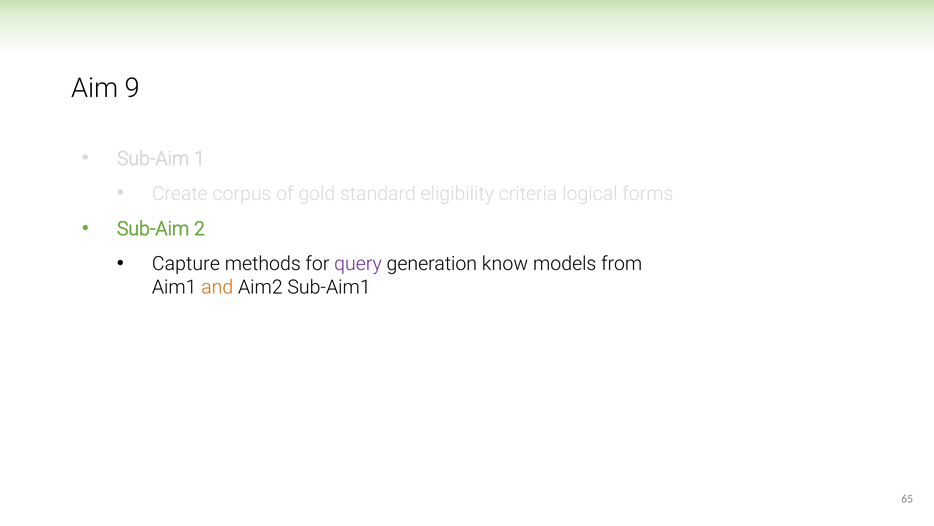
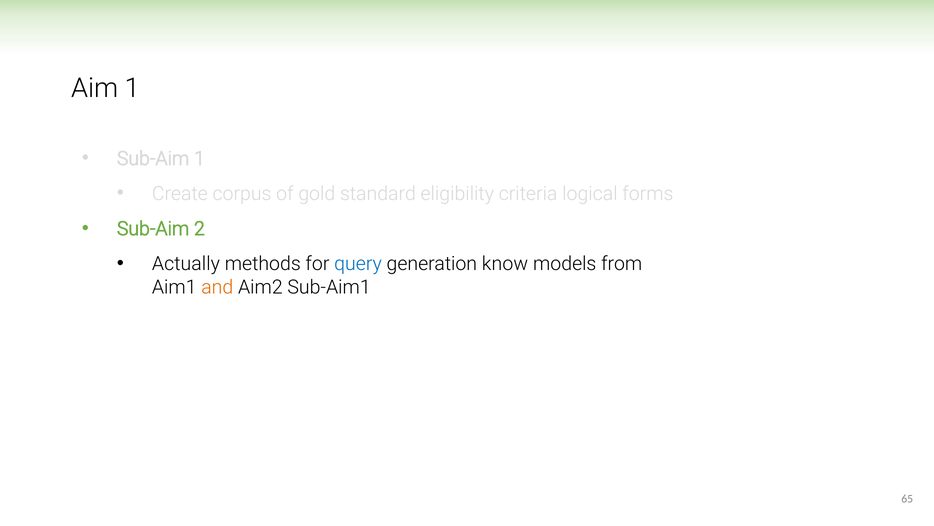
Aim 9: 9 -> 1 (132, 88)
Capture: Capture -> Actually (186, 263)
query colour: purple -> blue (358, 263)
